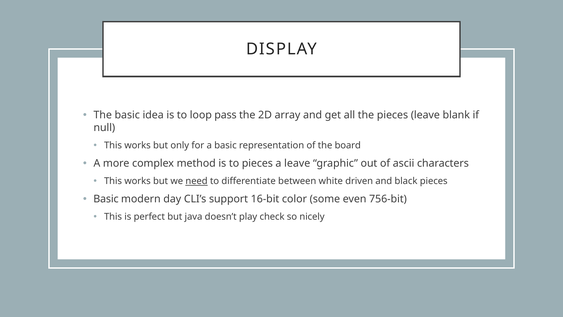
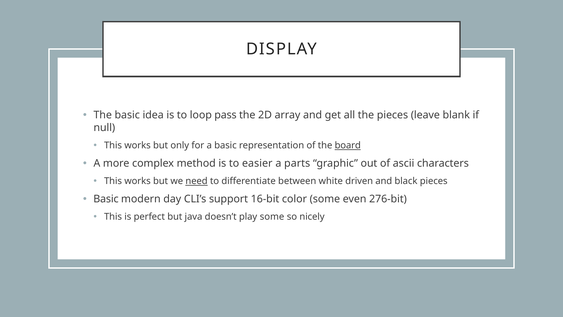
board underline: none -> present (348, 145)
to pieces: pieces -> easier (257, 163)
a leave: leave -> parts (297, 163)
756-bit: 756-bit -> 276-bit (388, 199)
play check: check -> some (272, 217)
